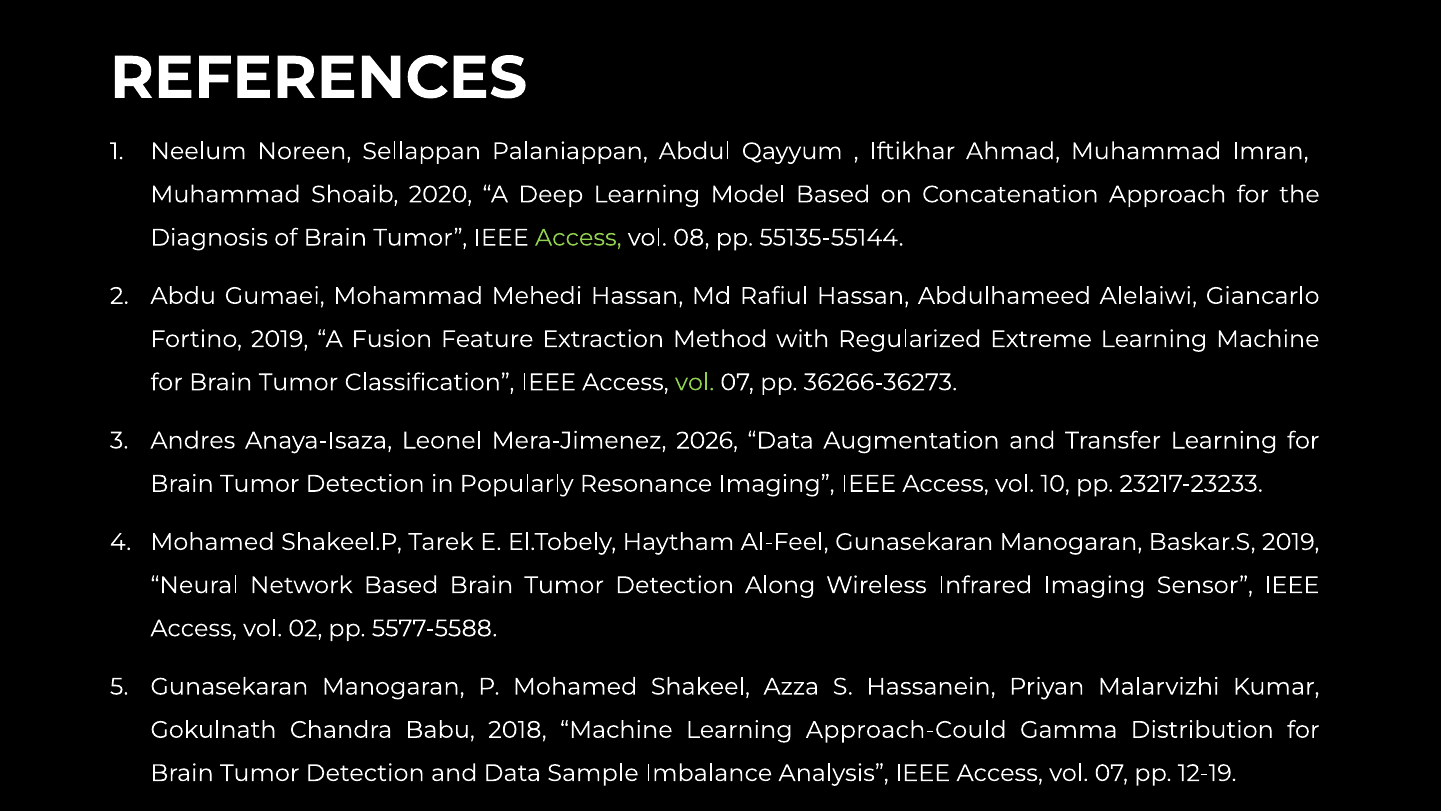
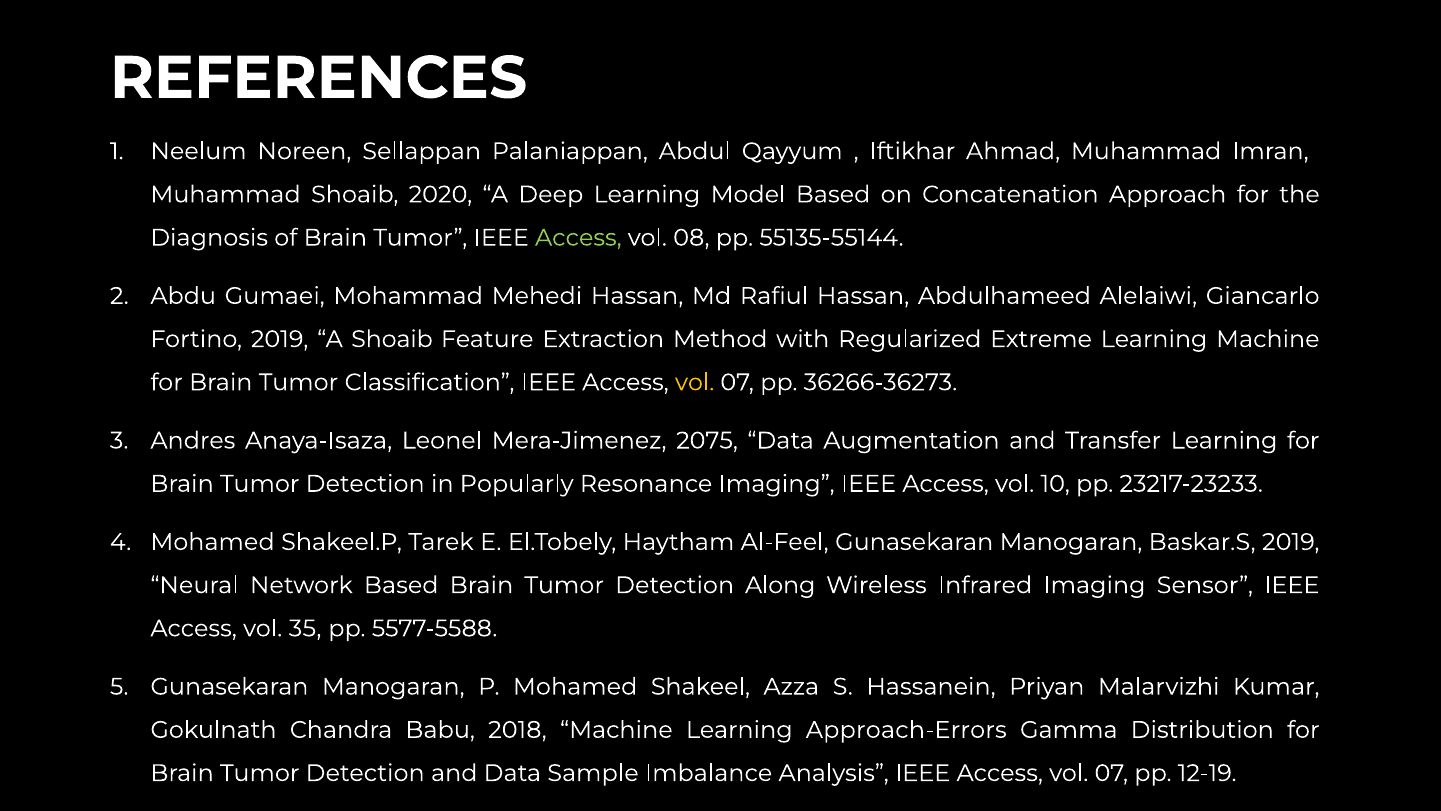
A Fusion: Fusion -> Shoaib (392, 339)
vol colour: light green -> yellow (695, 382)
2026: 2026 -> 2075 (707, 440)
02: 02 -> 35 (305, 628)
Approach-Could: Approach-Could -> Approach-Errors (906, 730)
